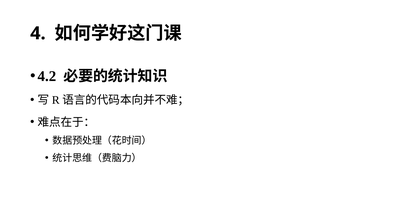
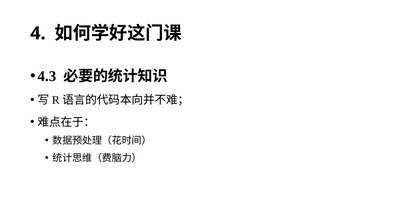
4.2: 4.2 -> 4.3 (47, 76)
